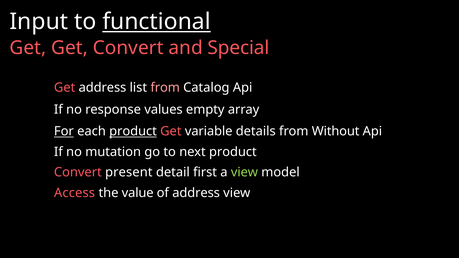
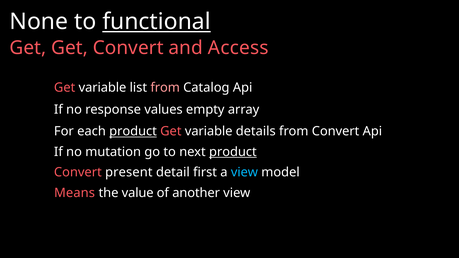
Input: Input -> None (39, 22)
Special: Special -> Access (238, 48)
address: address -> variable (102, 88)
For underline: present -> none (64, 131)
from Without: Without -> Convert (336, 131)
product underline: none -> present (233, 152)
view colour: light green -> light blue (244, 172)
Access: Access -> Means (75, 193)
of address: address -> another (196, 193)
